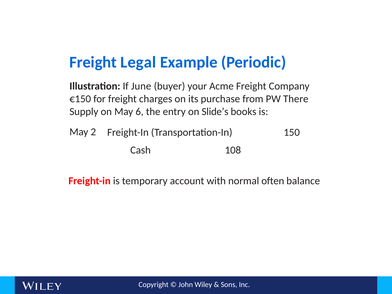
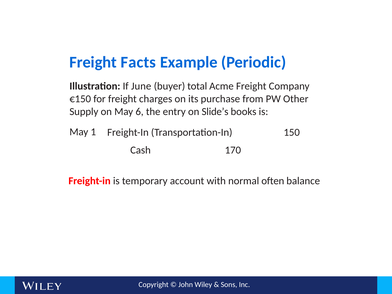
Legal: Legal -> Facts (138, 62)
your: your -> total (197, 86)
There: There -> Other (296, 99)
2: 2 -> 1 (93, 132)
108: 108 -> 170 (233, 150)
